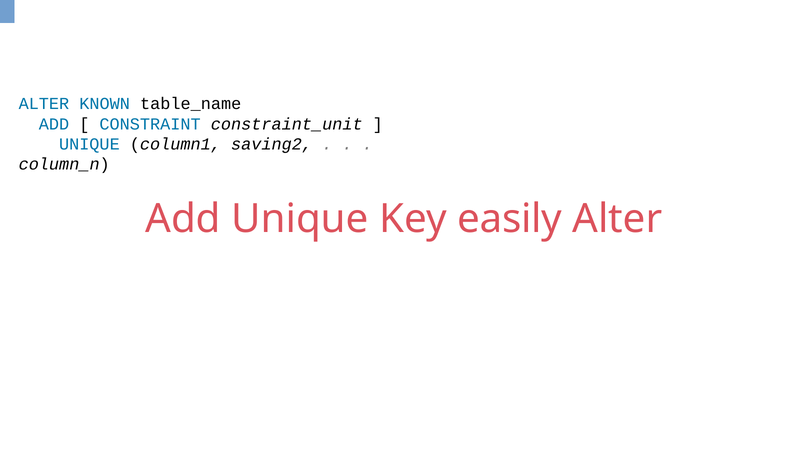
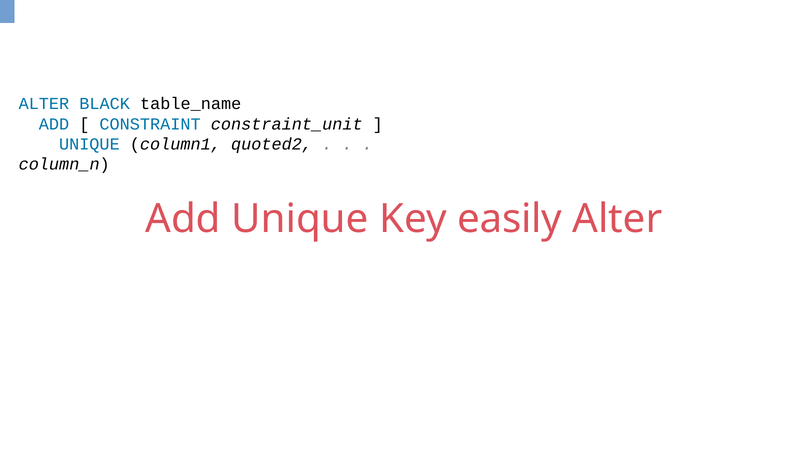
KNOWN: KNOWN -> BLACK (105, 104)
saving2: saving2 -> quoted2 (272, 144)
